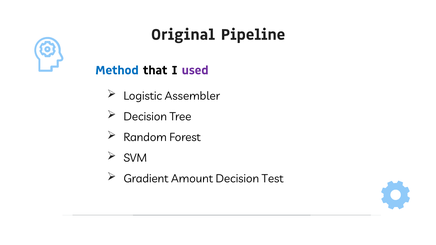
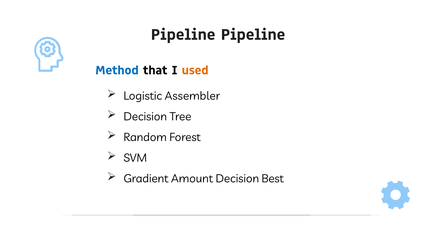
Original: Original -> Pipeline (183, 34)
used colour: purple -> orange (195, 70)
Test: Test -> Best (273, 179)
